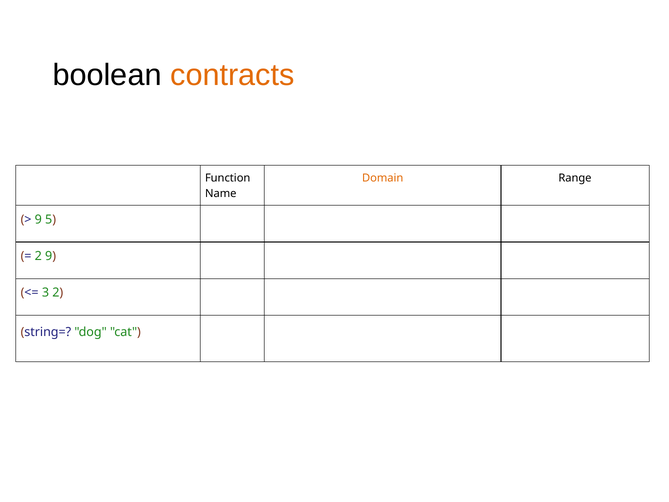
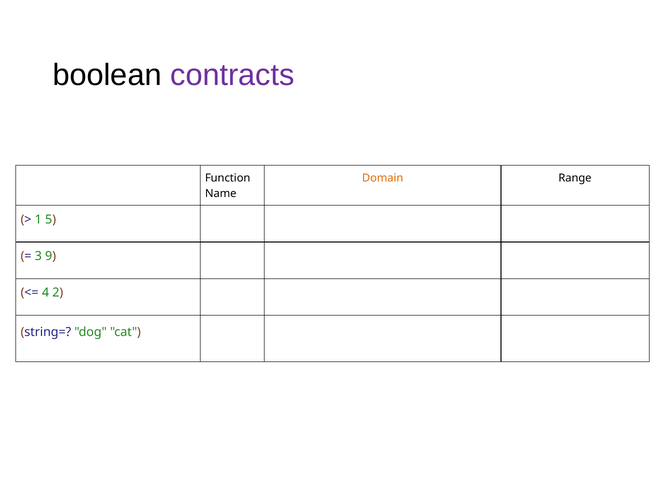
contracts colour: orange -> purple (232, 75)
9: 9 -> 1 (38, 219)
2: 2 -> 3 (38, 256)
3: 3 -> 4 (45, 293)
